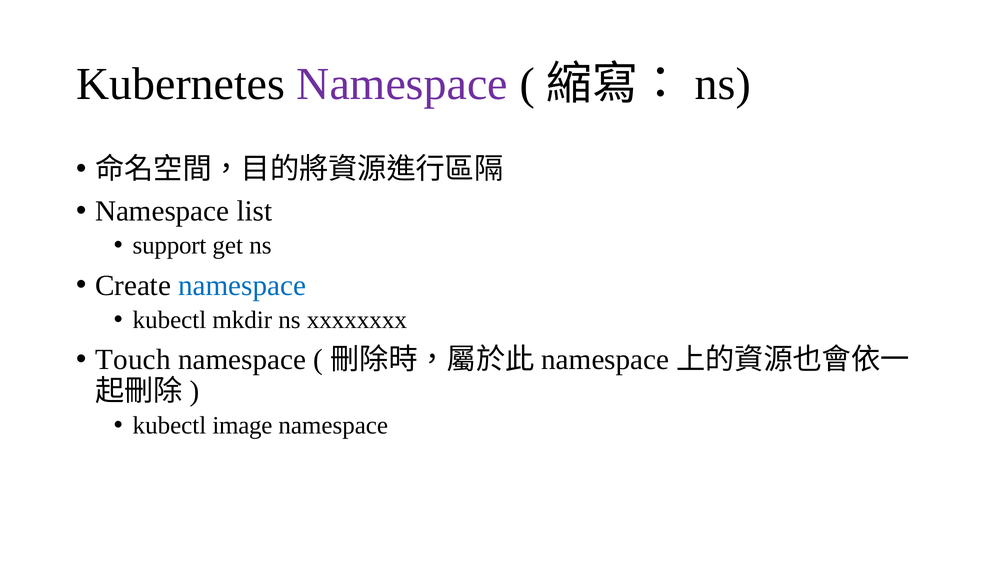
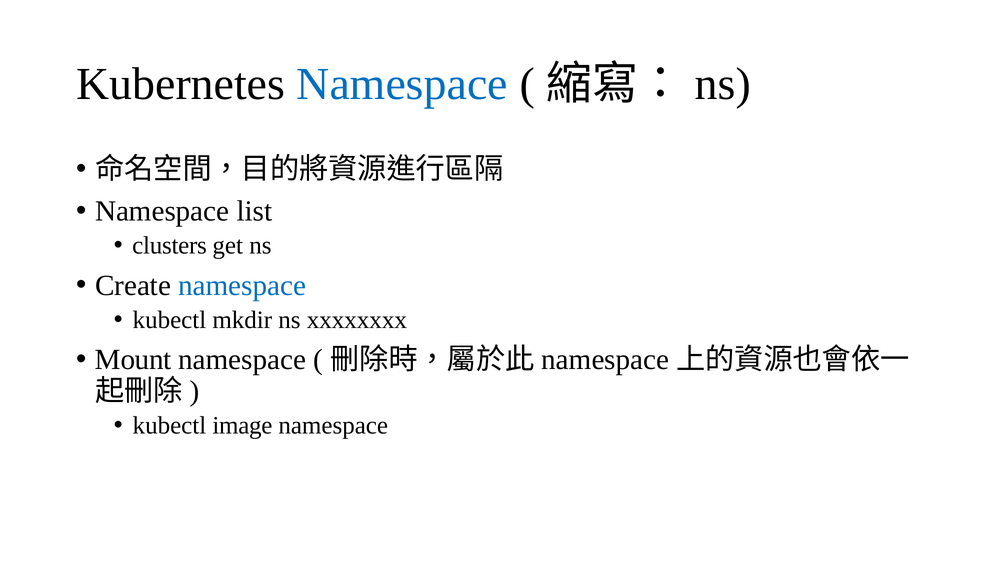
Namespace colour: purple -> blue (402, 84)
support: support -> clusters (170, 246)
Touch: Touch -> Mount (133, 360)
